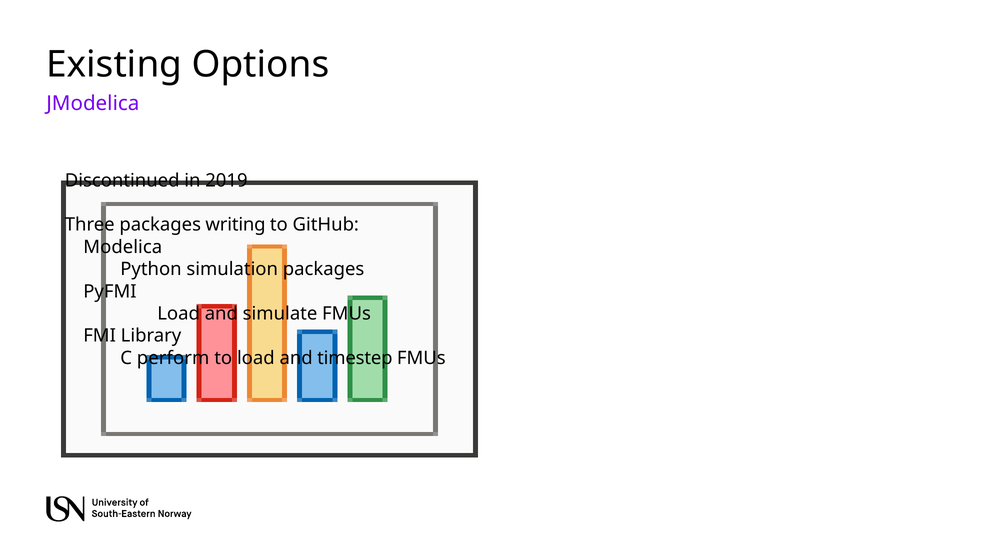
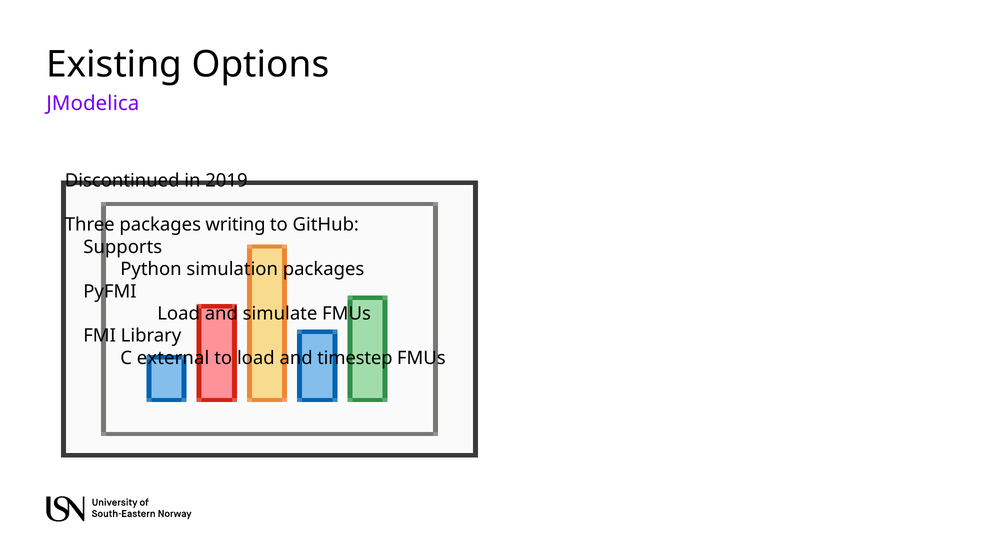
Modelica: Modelica -> Supports (123, 247)
perform: perform -> external (173, 358)
